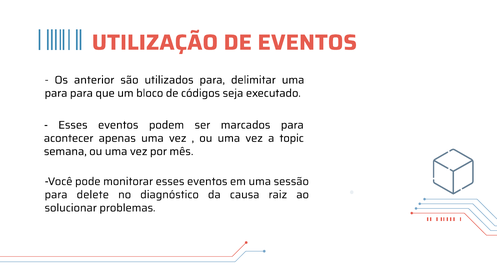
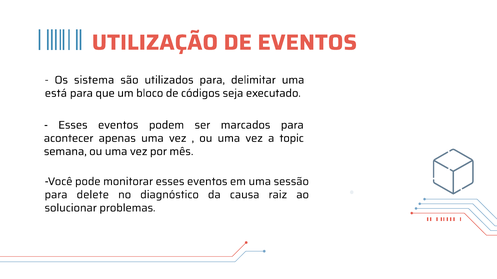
anterior: anterior -> sistema (94, 80)
para: para -> está (56, 93)
